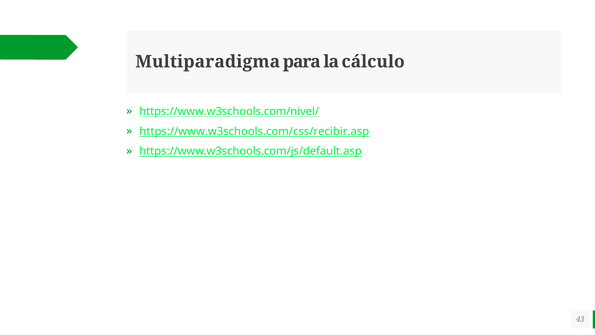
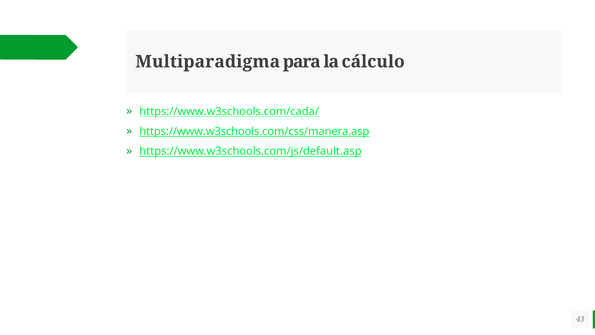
https://www.w3schools.com/nivel/: https://www.w3schools.com/nivel/ -> https://www.w3schools.com/cada/ (229, 111)
https://www.w3schools.com/css/recibir.asp: https://www.w3schools.com/css/recibir.asp -> https://www.w3schools.com/css/manera.asp (254, 131)
